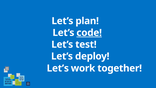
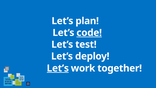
Let’s underline: none -> present (58, 68)
